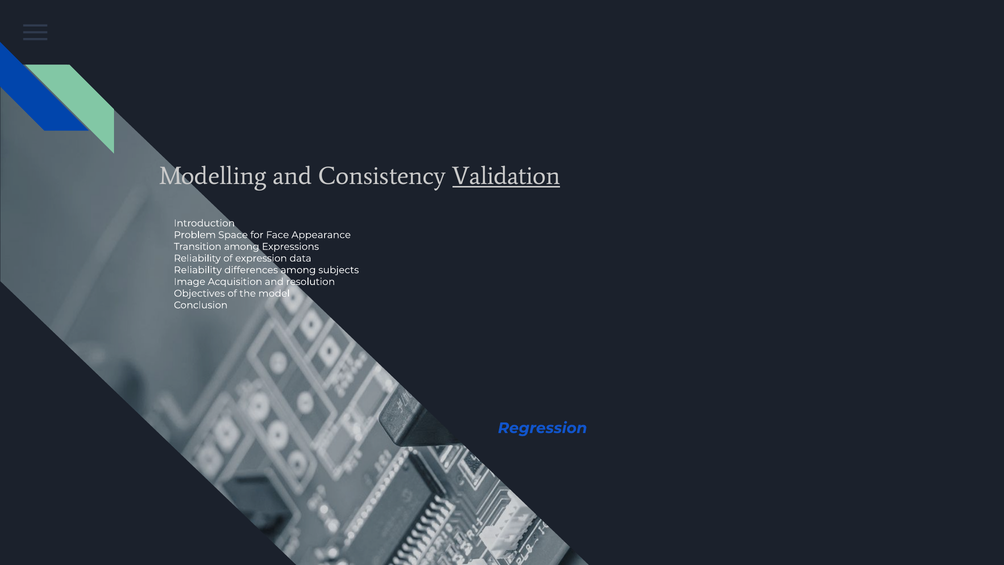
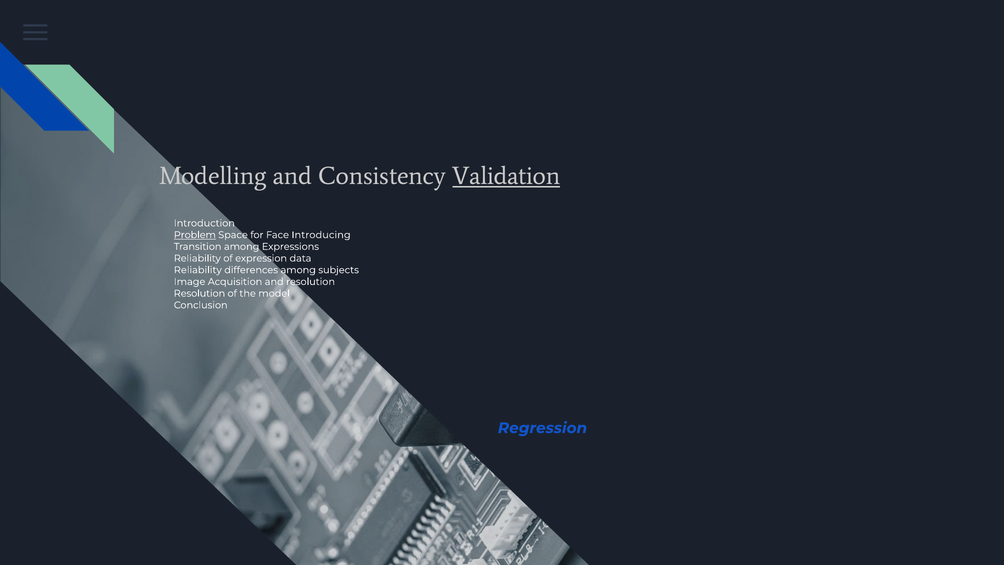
Problem underline: none -> present (195, 235)
Appearance: Appearance -> Introducing (321, 235)
Objectives: Objectives -> Resolution (199, 293)
